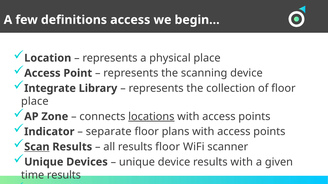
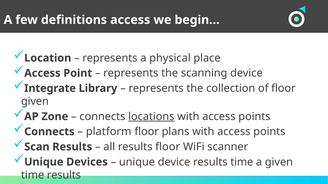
place: place -> given (35, 102)
Indicator: Indicator -> Connects (49, 132)
separate: separate -> platform (109, 132)
Scan underline: present -> none (37, 147)
results with: with -> time (242, 162)
